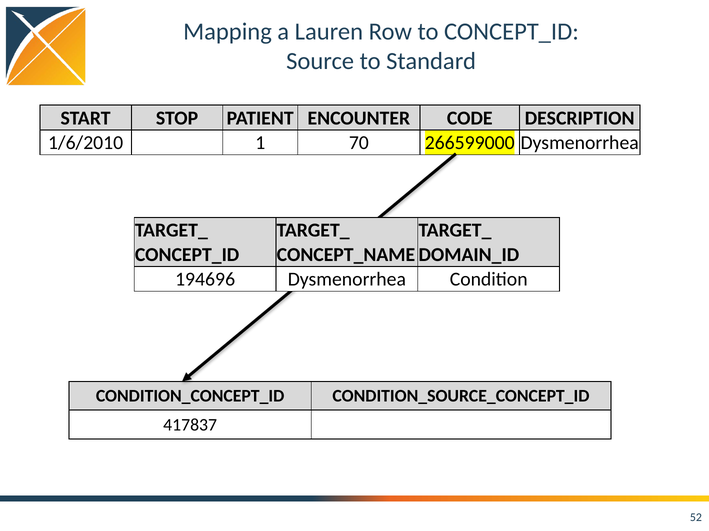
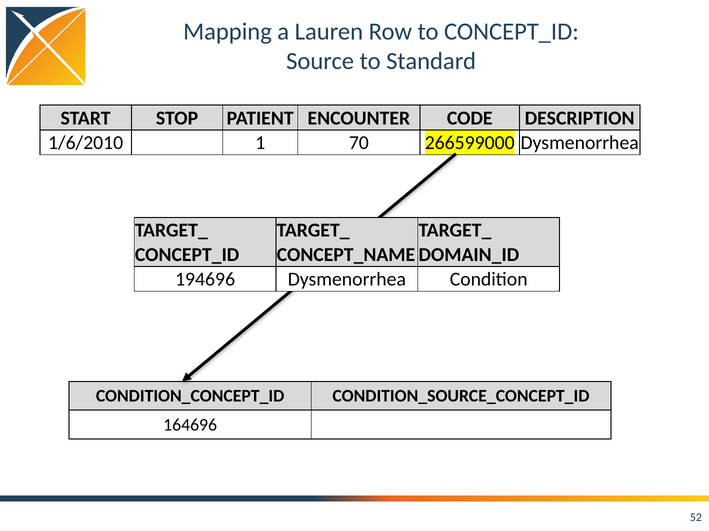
417837: 417837 -> 164696 (190, 425)
